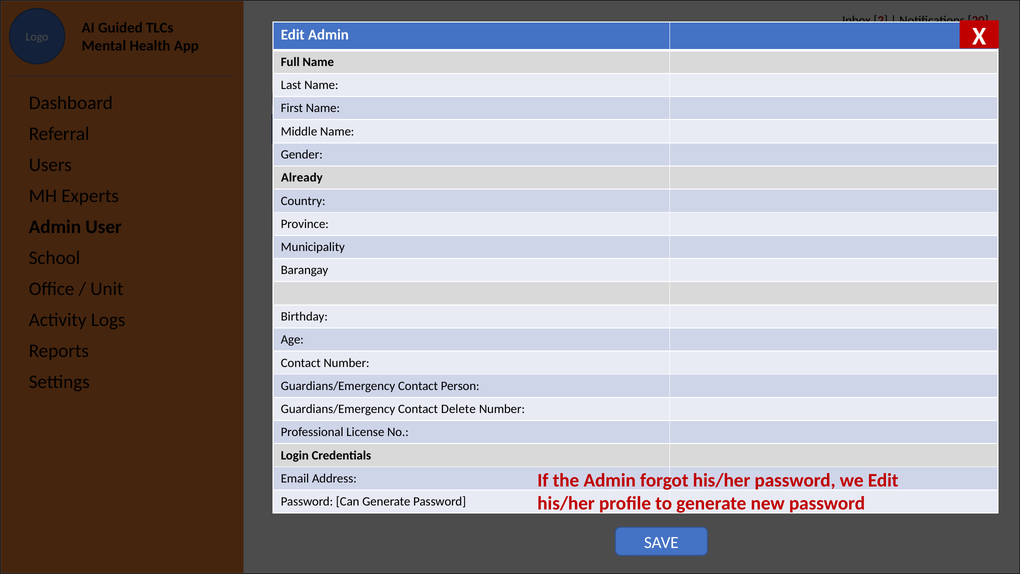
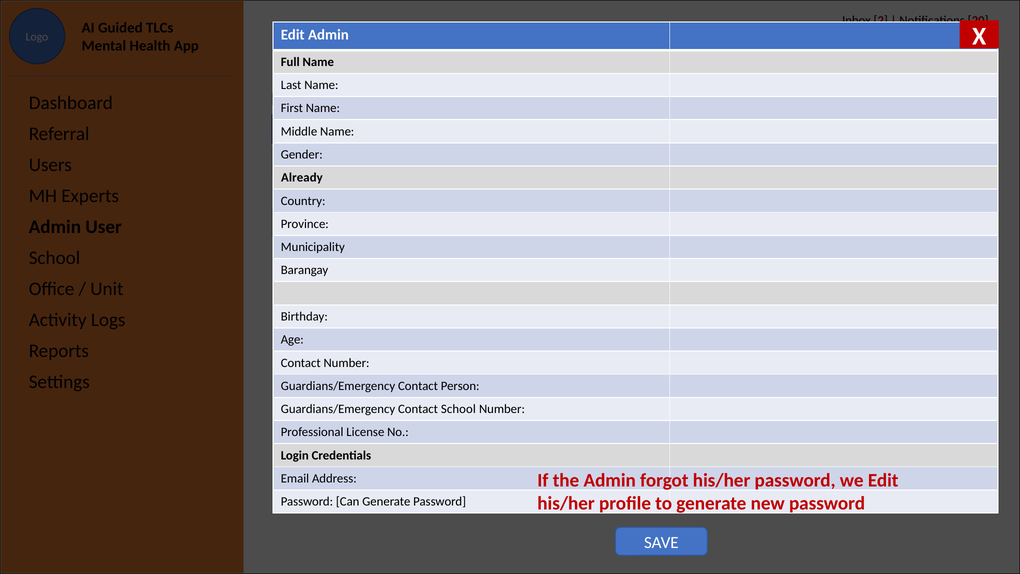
Contact Delete: Delete -> School (458, 409)
